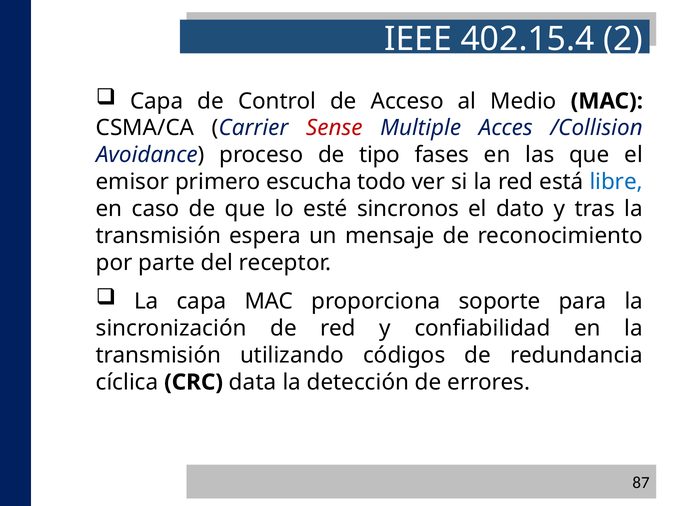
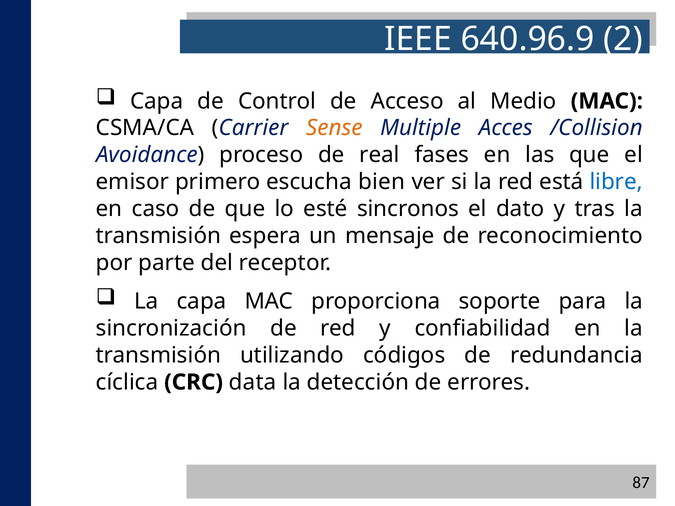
402.15.4: 402.15.4 -> 640.96.9 (528, 39)
Sense colour: red -> orange (334, 128)
tipo: tipo -> real (380, 155)
todo: todo -> bien (382, 182)
